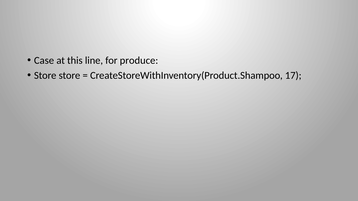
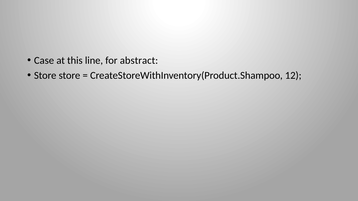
produce: produce -> abstract (139, 61)
17: 17 -> 12 (293, 76)
